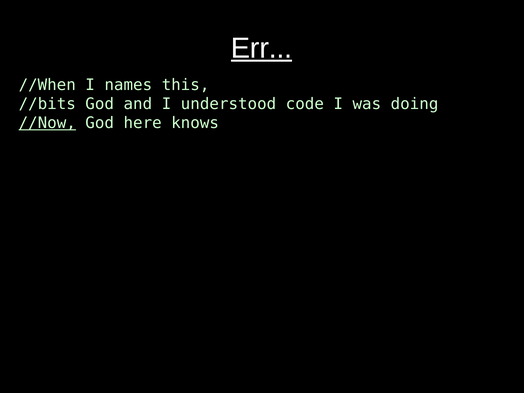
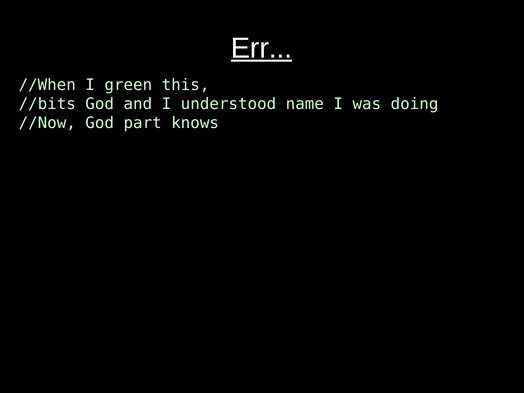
names: names -> green (128, 85)
code: code -> name (305, 104)
//Now underline: present -> none (47, 123)
here: here -> part (143, 123)
